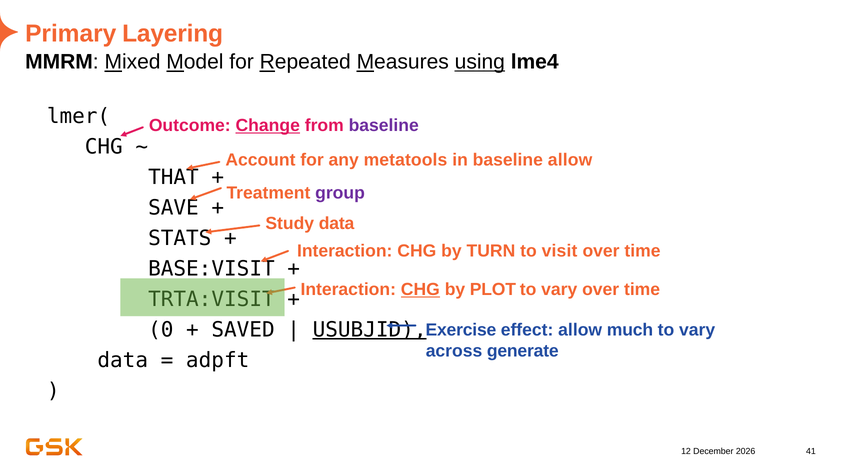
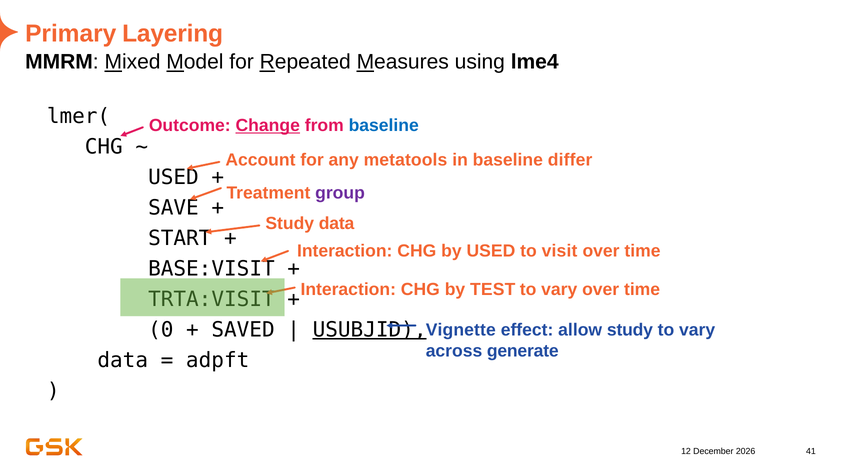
using underline: present -> none (480, 62)
baseline colour: purple -> blue (384, 125)
baseline allow: allow -> differ (570, 160)
THAT: THAT -> USED (173, 177)
STATS: STATS -> START (180, 238)
by TURN: TURN -> USED (491, 251)
CHG underline: present -> none (420, 290)
PLOT: PLOT -> TEST (493, 290)
Exercise: Exercise -> Vignette (461, 330)
allow much: much -> study (630, 330)
